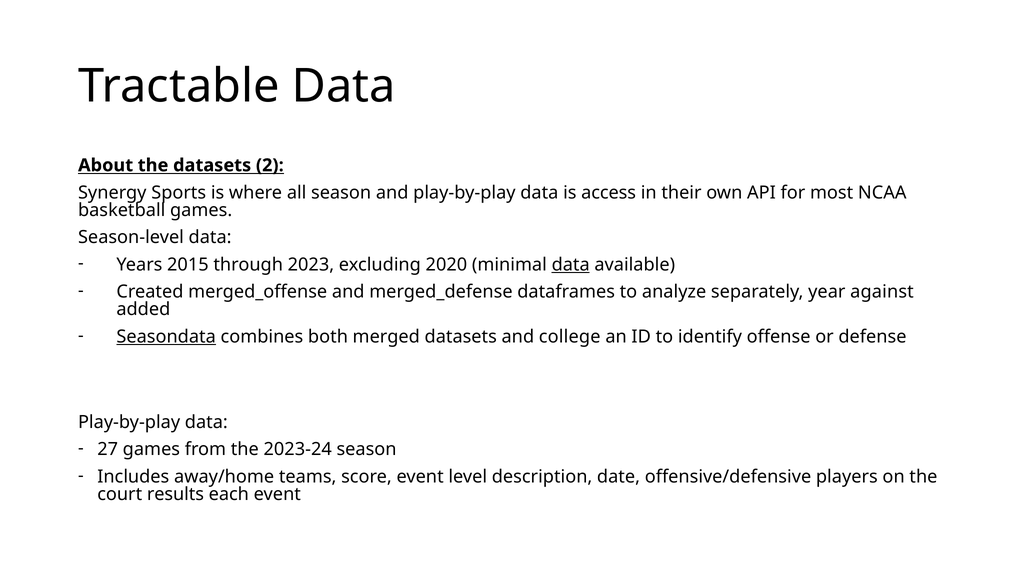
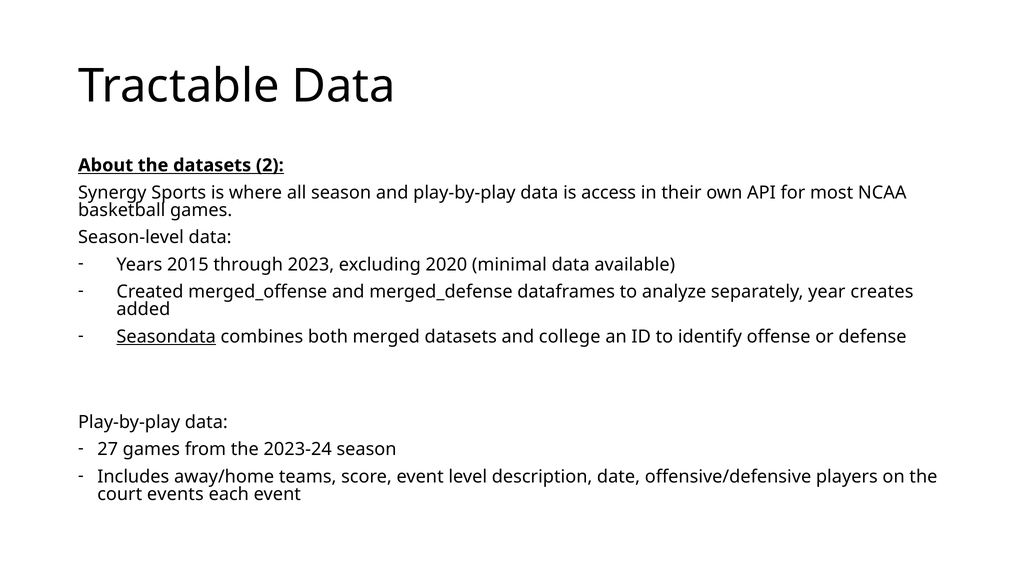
data underline: present -> none (571, 265)
against: against -> creates (882, 292)
results: results -> events (175, 494)
